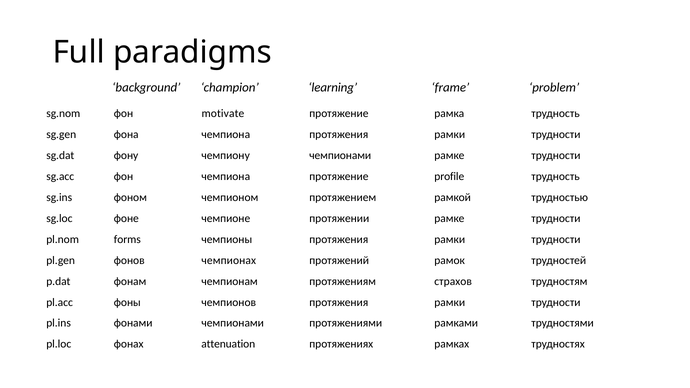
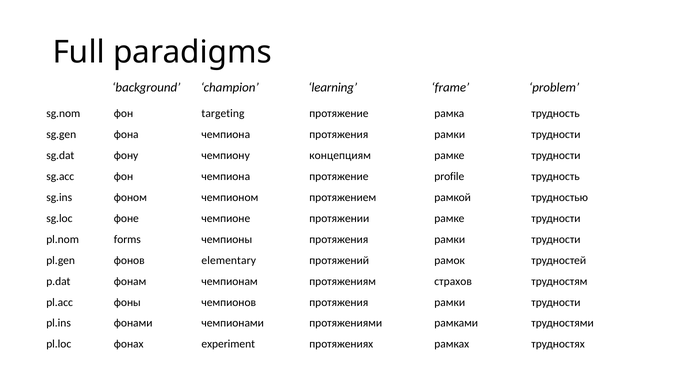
motivate: motivate -> targeting (223, 113)
чемпиону чемпионами: чемпионами -> концепциям (340, 155)
чемпионах: чемпионах -> elementary (229, 260)
attenuation: attenuation -> experiment (228, 344)
